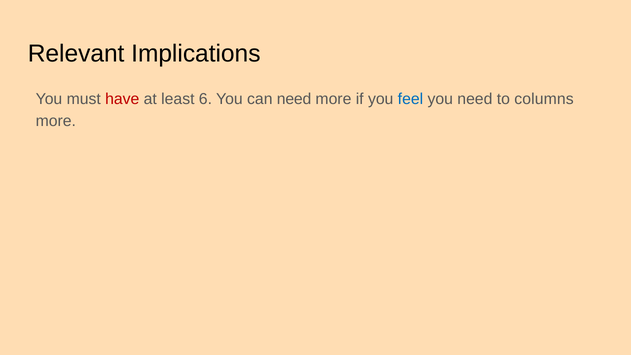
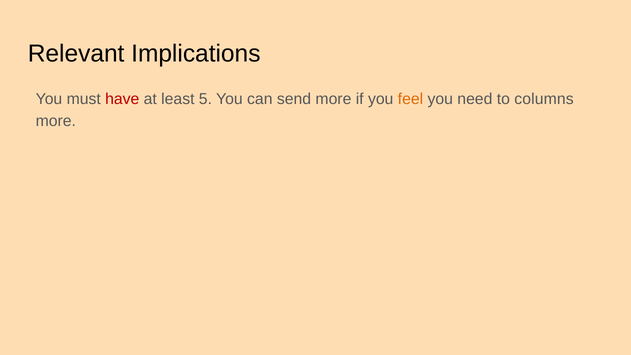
6: 6 -> 5 (205, 99)
can need: need -> send (294, 99)
feel colour: blue -> orange (410, 99)
